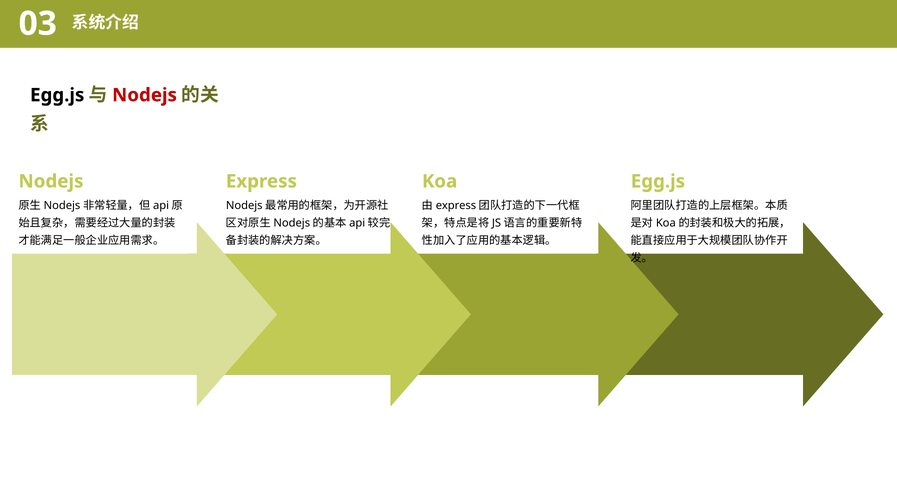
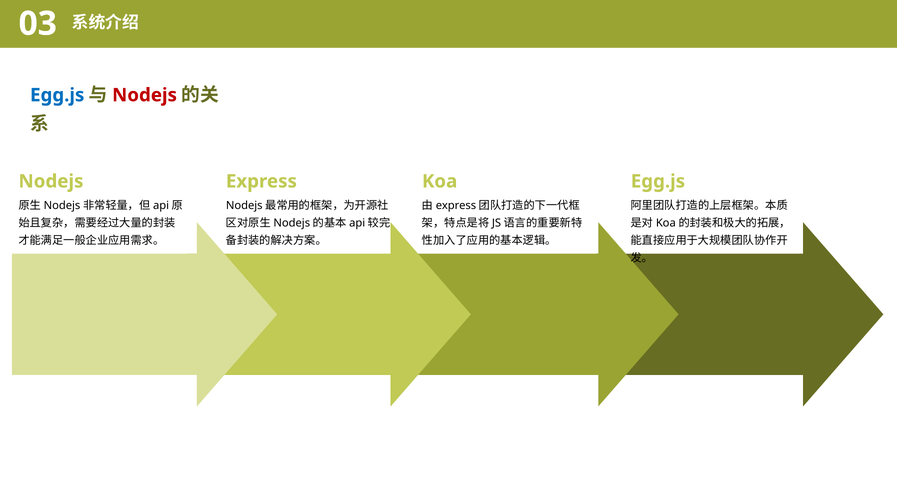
Egg.js colour: black -> blue (57, 95)
